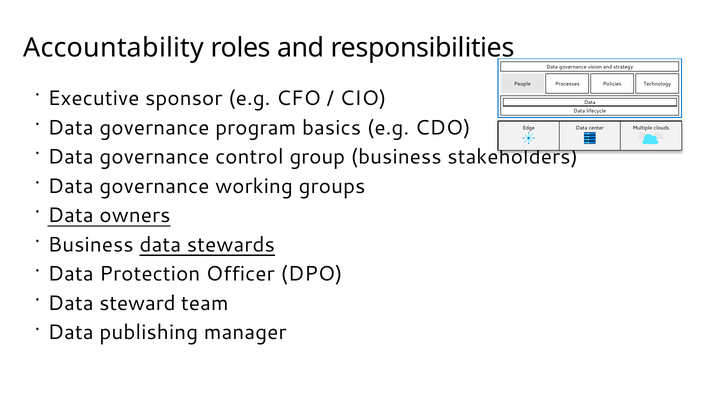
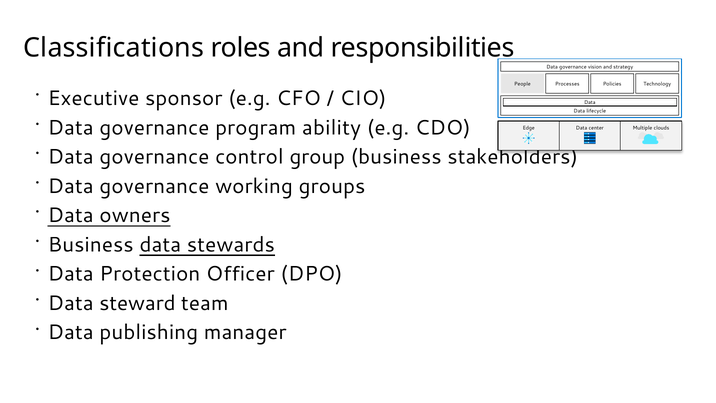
Accountability: Accountability -> Classifications (114, 48)
basics: basics -> ability (331, 128)
